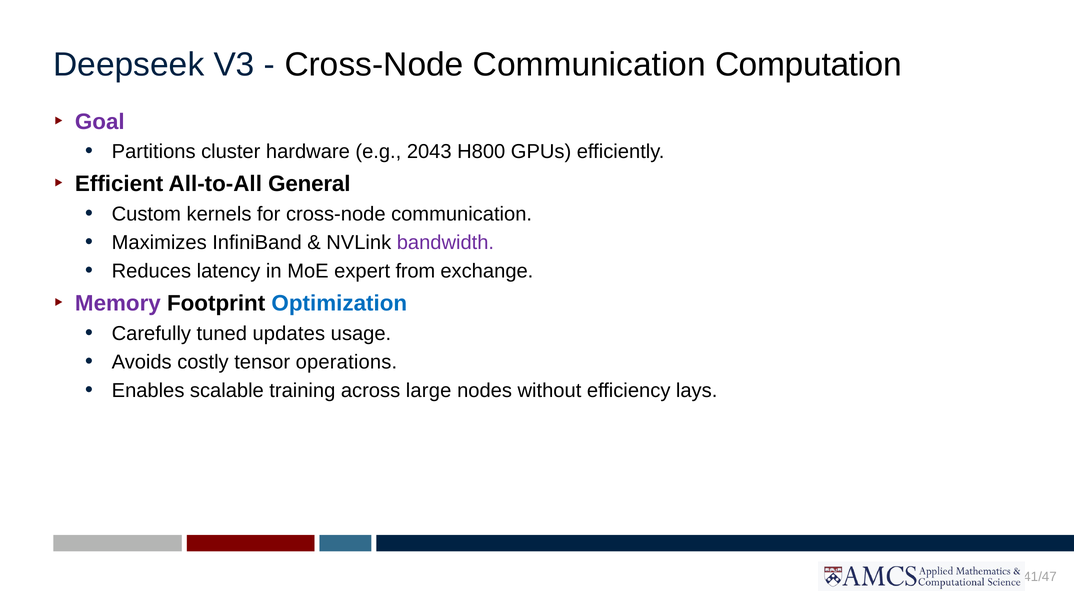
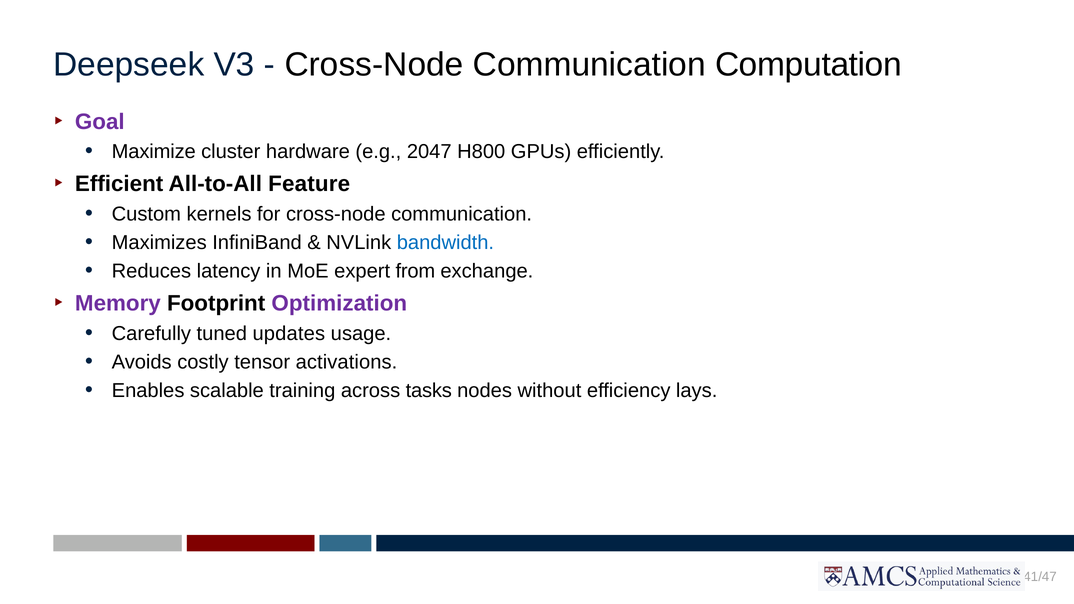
Partitions: Partitions -> Maximize (154, 152)
2043: 2043 -> 2047 (429, 152)
General: General -> Feature (309, 184)
bandwidth colour: purple -> blue (445, 243)
Optimization colour: blue -> purple (339, 304)
operations: operations -> activations (346, 362)
large: large -> tasks (429, 391)
